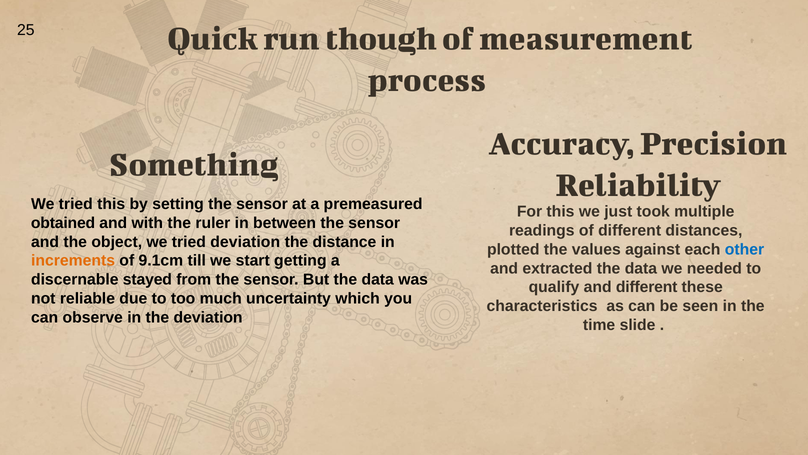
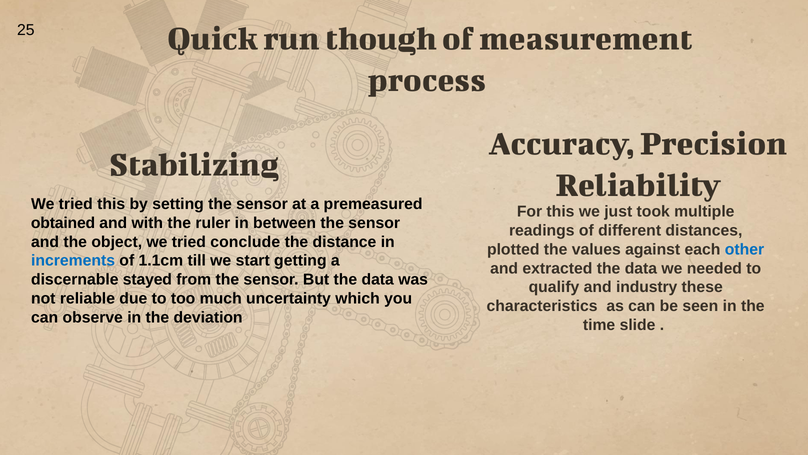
Something: Something -> Stabilizing (194, 164)
tried deviation: deviation -> conclude (245, 242)
increments colour: orange -> blue (73, 260)
9.1cm: 9.1cm -> 1.1cm (161, 260)
and different: different -> industry (647, 287)
